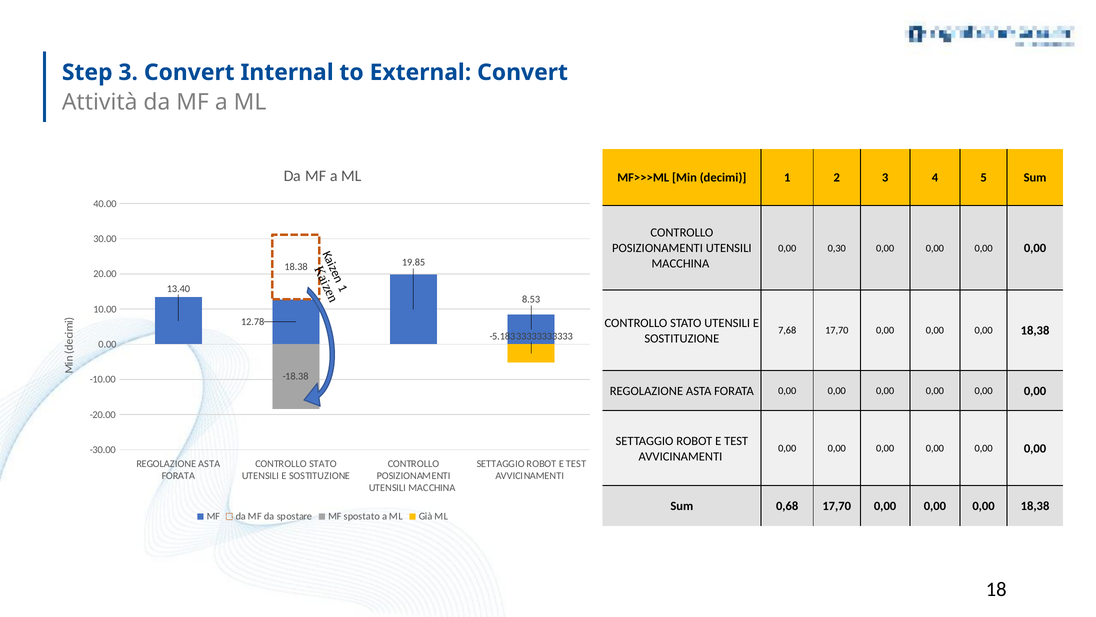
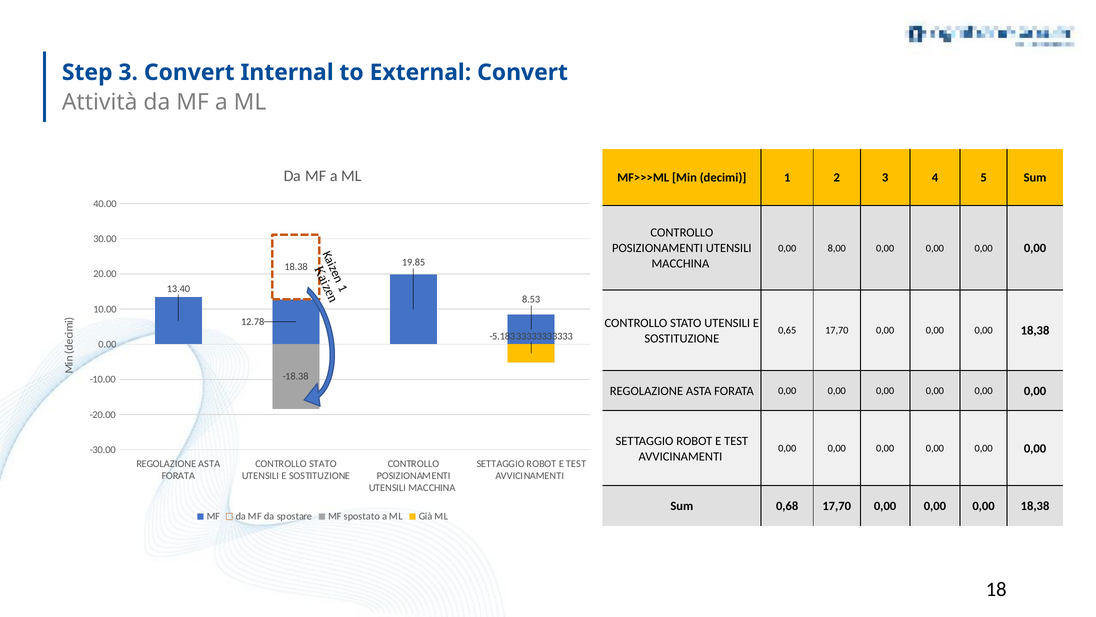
0,30: 0,30 -> 8,00 (837, 248)
7,68: 7,68 -> 0,65 (787, 330)
